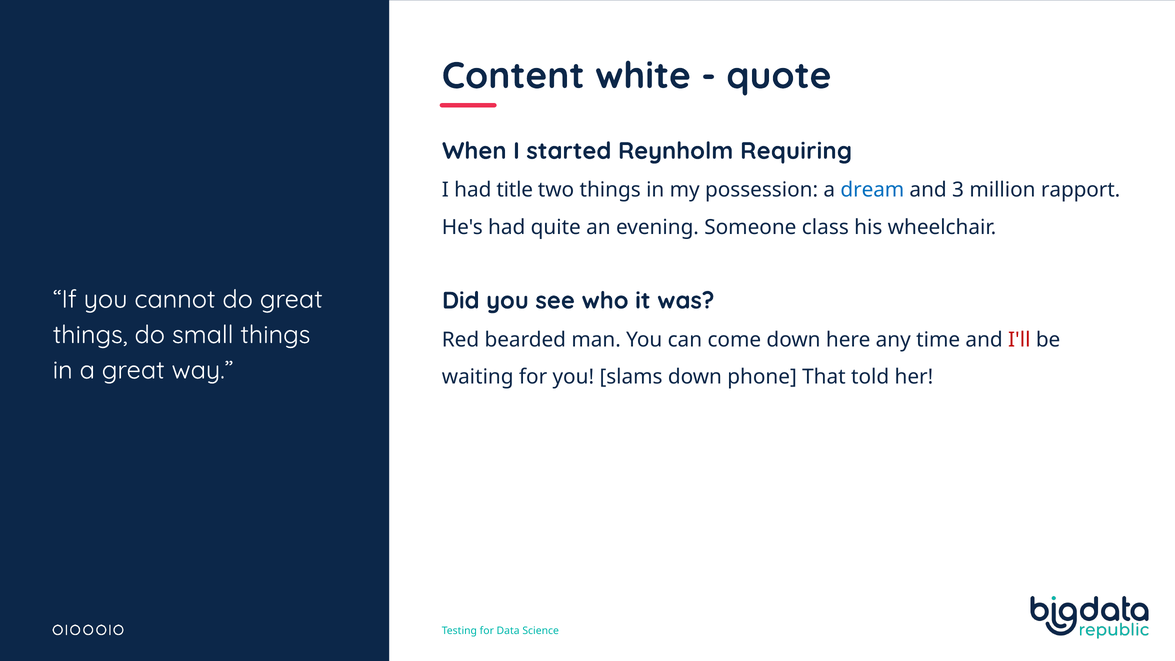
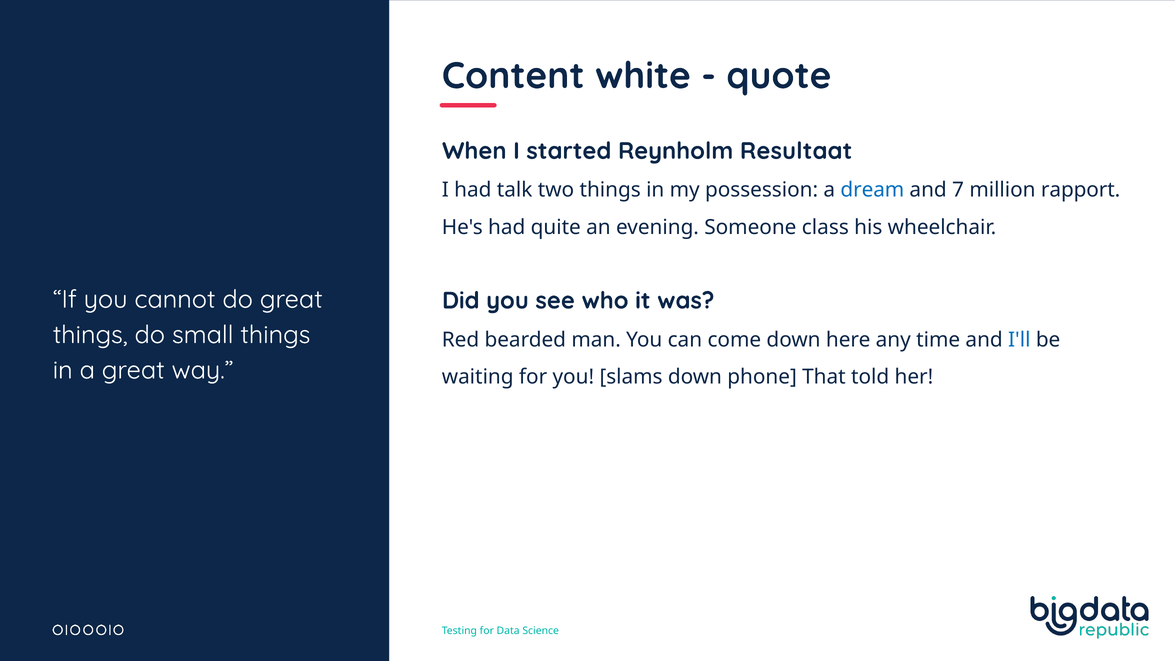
Requiring: Requiring -> Resultaat (796, 151)
title: title -> talk (515, 190)
3: 3 -> 7 (958, 190)
I'll colour: red -> blue (1019, 340)
